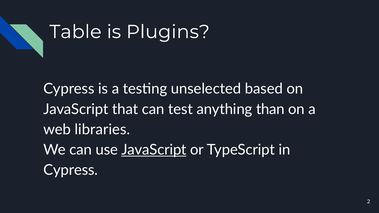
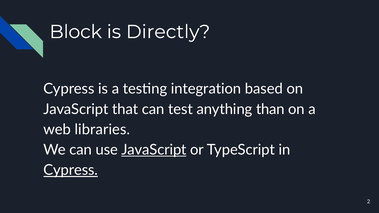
Table: Table -> Block (76, 32)
Plugins: Plugins -> Directly (168, 32)
unselected: unselected -> integration (206, 89)
Cypress underline: none -> present (71, 170)
